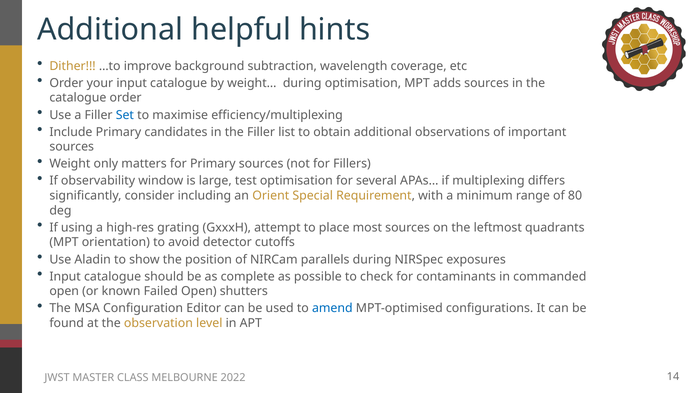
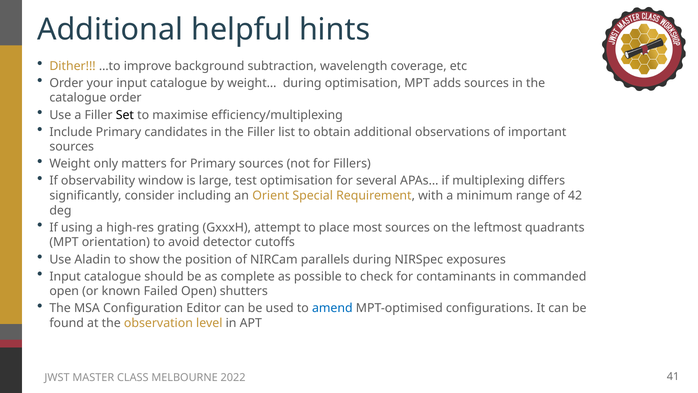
Set colour: blue -> black (125, 115)
80: 80 -> 42 (575, 196)
14: 14 -> 41 (673, 376)
